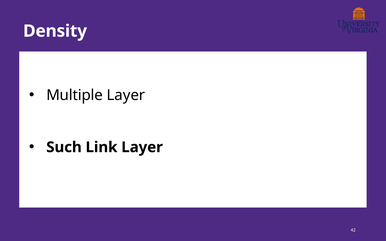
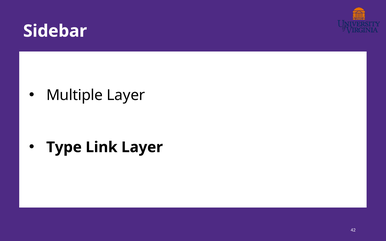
Density: Density -> Sidebar (55, 31)
Such: Such -> Type (64, 147)
